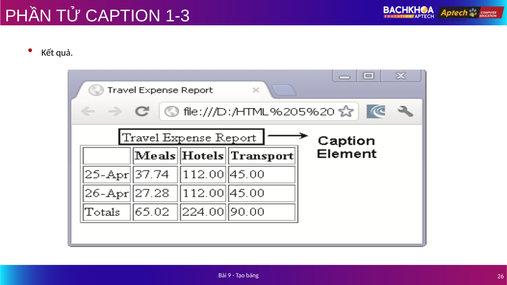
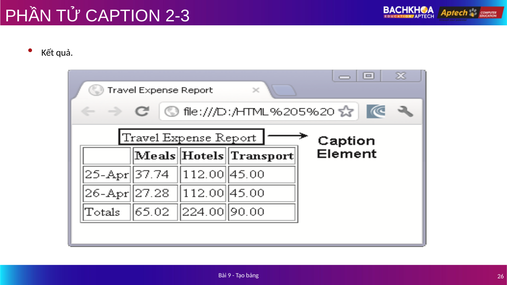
1-3: 1-3 -> 2-3 (178, 16)
